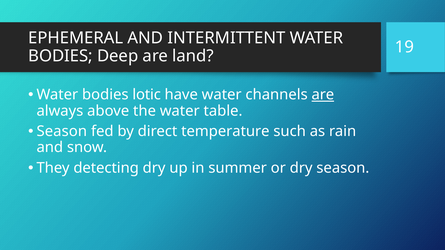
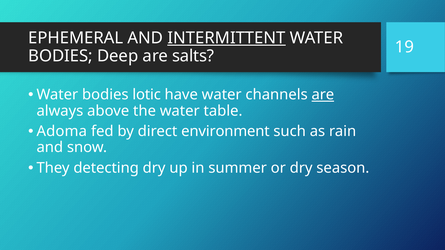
INTERMITTENT underline: none -> present (227, 38)
land: land -> salts (193, 56)
Season: Season -> Adoma (62, 132)
temperature: temperature -> environment (225, 132)
